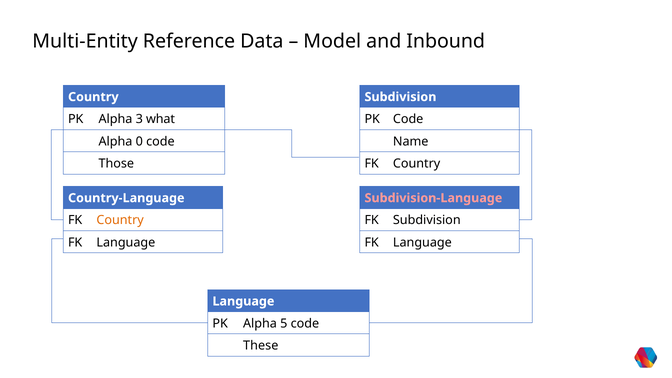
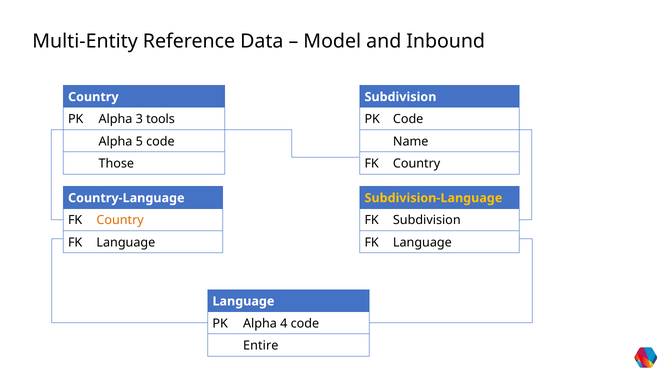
what: what -> tools (160, 119)
0: 0 -> 5 (139, 141)
Subdivision-Language colour: pink -> yellow (433, 198)
5: 5 -> 4 (284, 323)
These: These -> Entire (261, 346)
